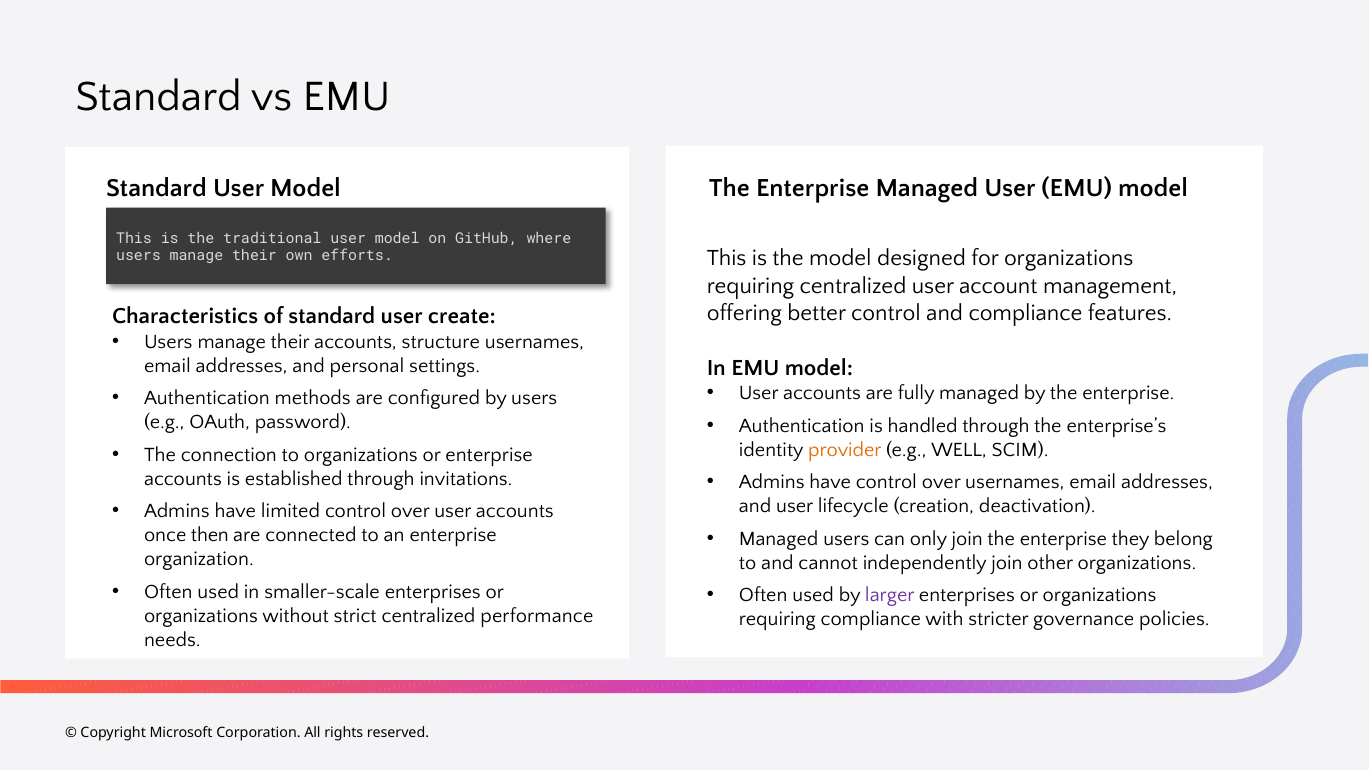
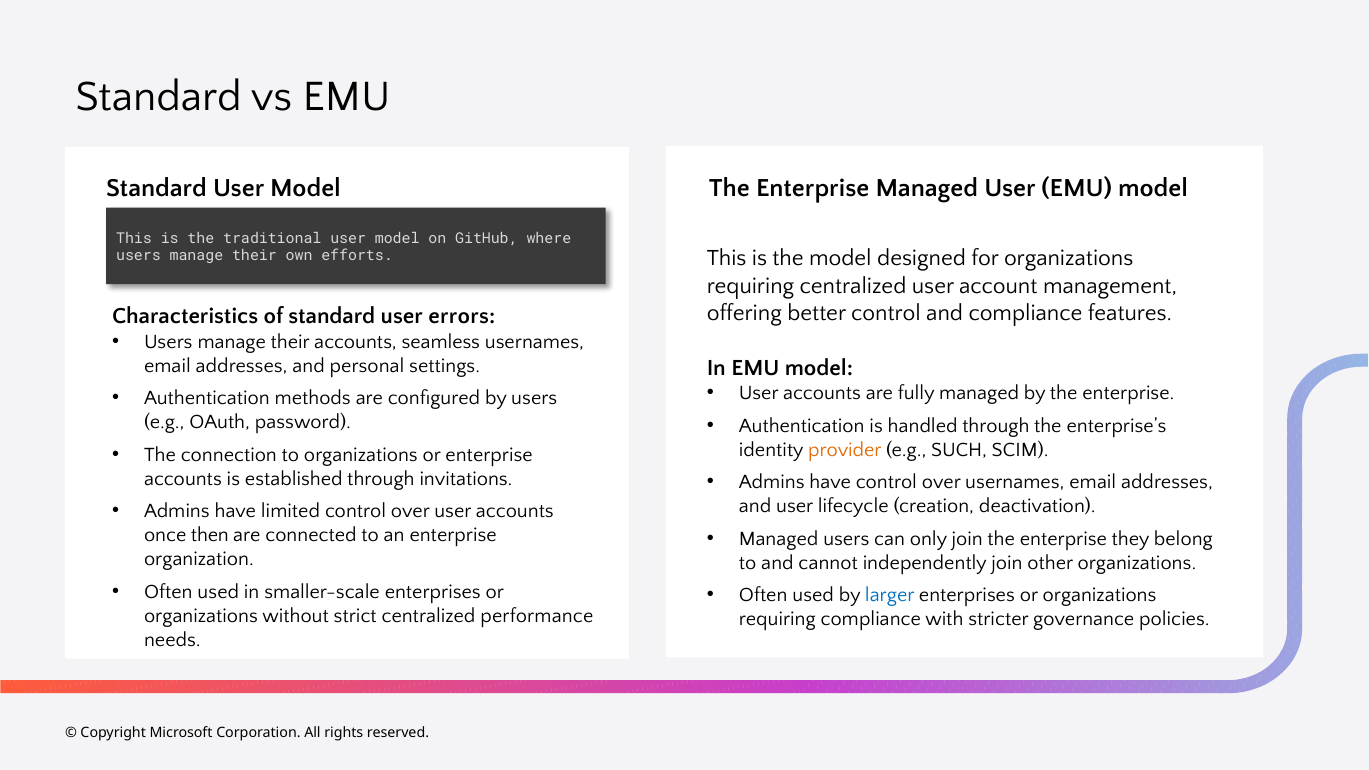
create: create -> errors (462, 316)
structure: structure -> seamless (441, 342)
WELL: WELL -> SUCH (959, 450)
larger colour: purple -> blue (890, 595)
